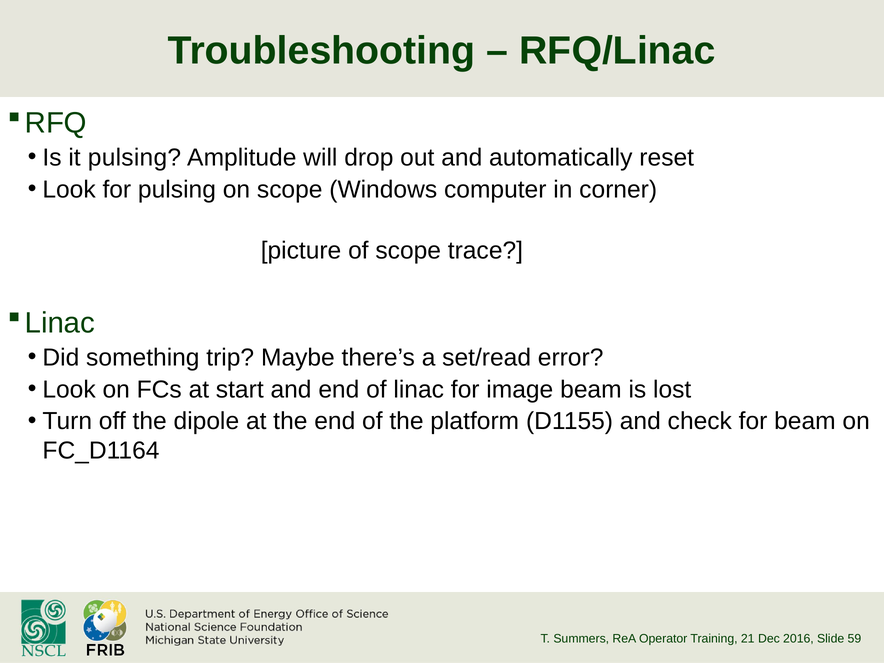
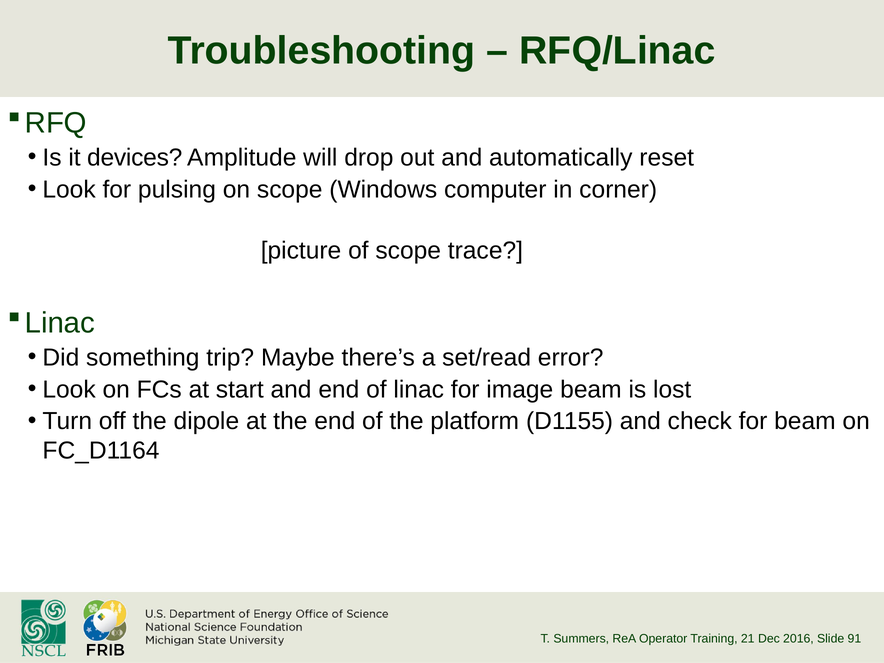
it pulsing: pulsing -> devices (135, 157)
59: 59 -> 91 (854, 639)
